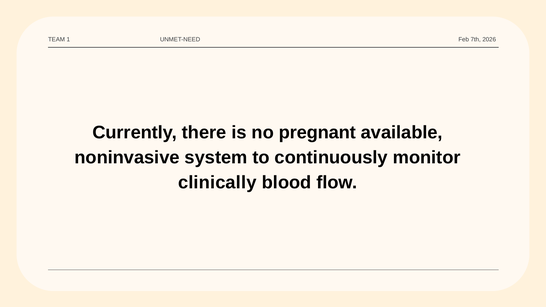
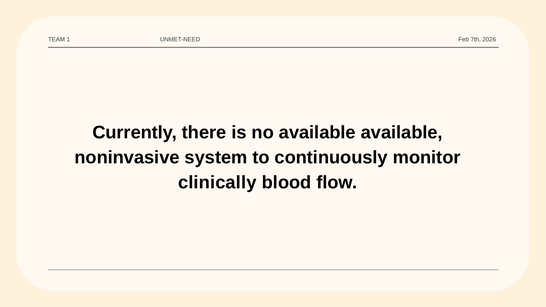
no pregnant: pregnant -> available (317, 132)
